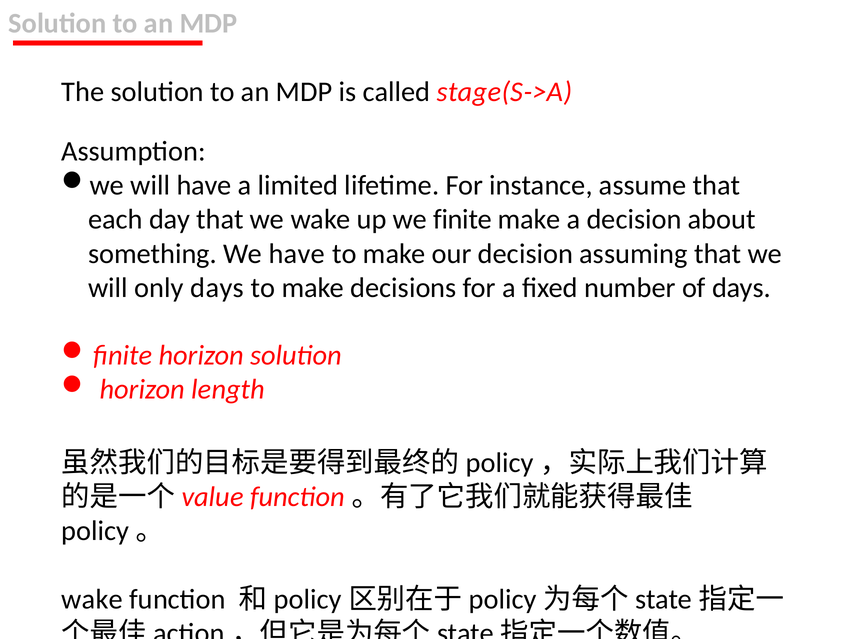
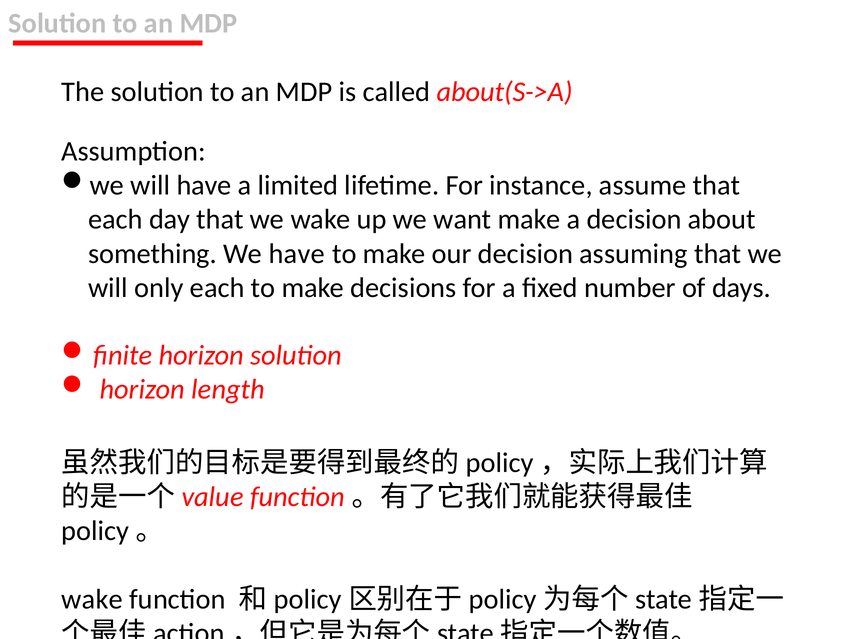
stage(S->A: stage(S->A -> about(S->A (505, 92)
we finite: finite -> want (462, 220)
only days: days -> each (217, 288)
